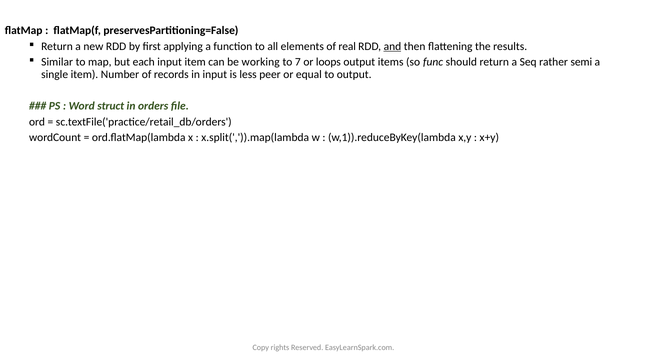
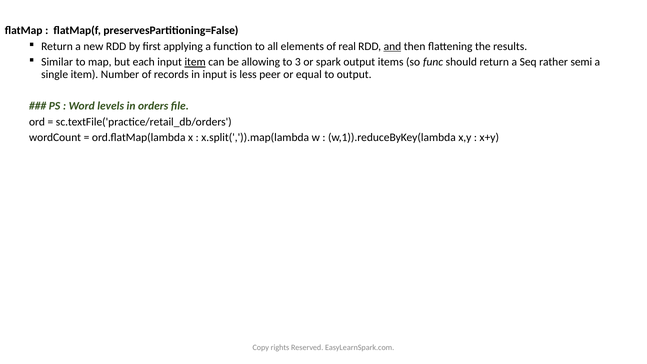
item underline: none -> present (195, 62)
working: working -> allowing (261, 62)
7: 7 -> 3 (298, 62)
loops: loops -> spark (328, 62)
struct: struct -> levels (111, 106)
